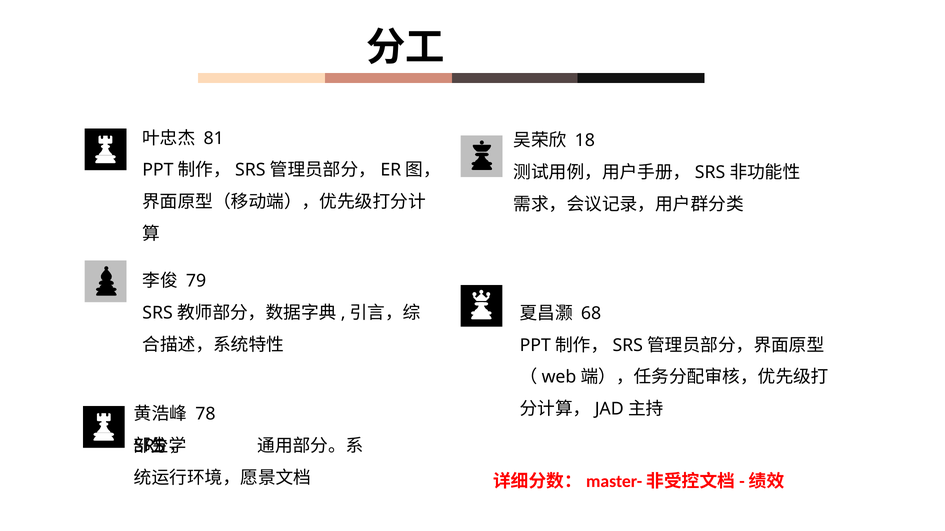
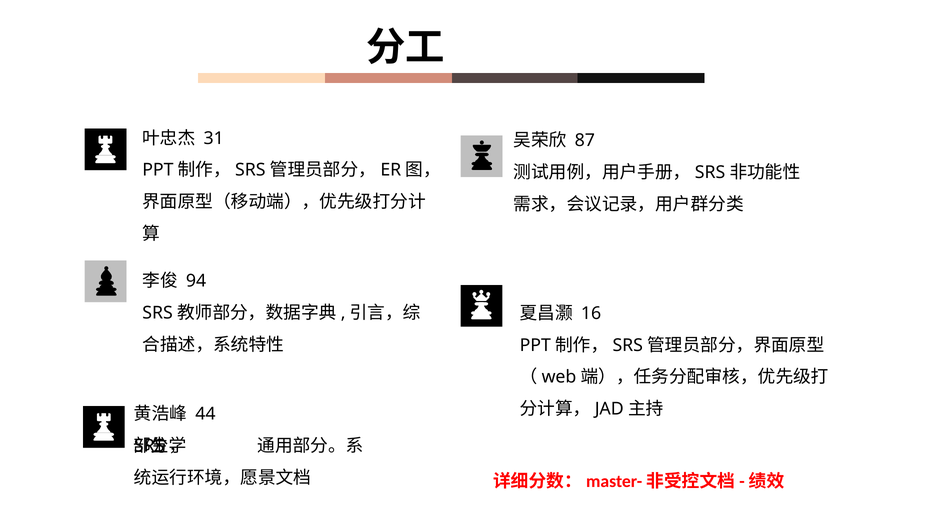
81: 81 -> 31 (214, 138)
18: 18 -> 87 (585, 141)
79: 79 -> 94 (196, 281)
68: 68 -> 16 (591, 314)
78: 78 -> 44 (205, 414)
